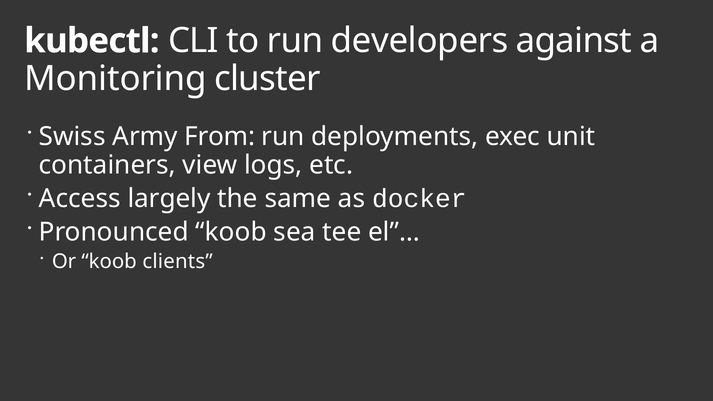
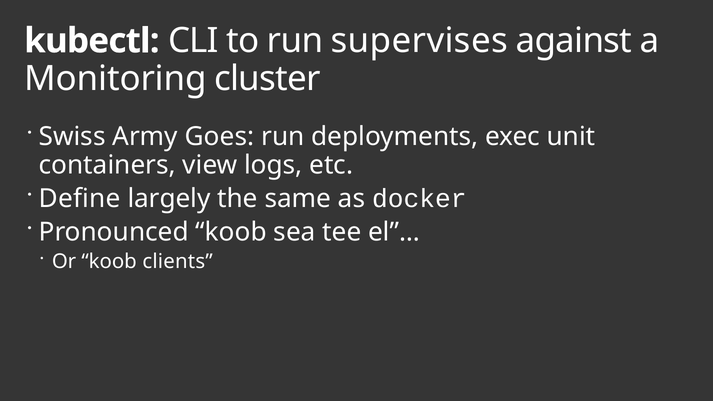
developers: developers -> supervises (419, 41)
From: From -> Goes (219, 137)
Access: Access -> Define (80, 199)
